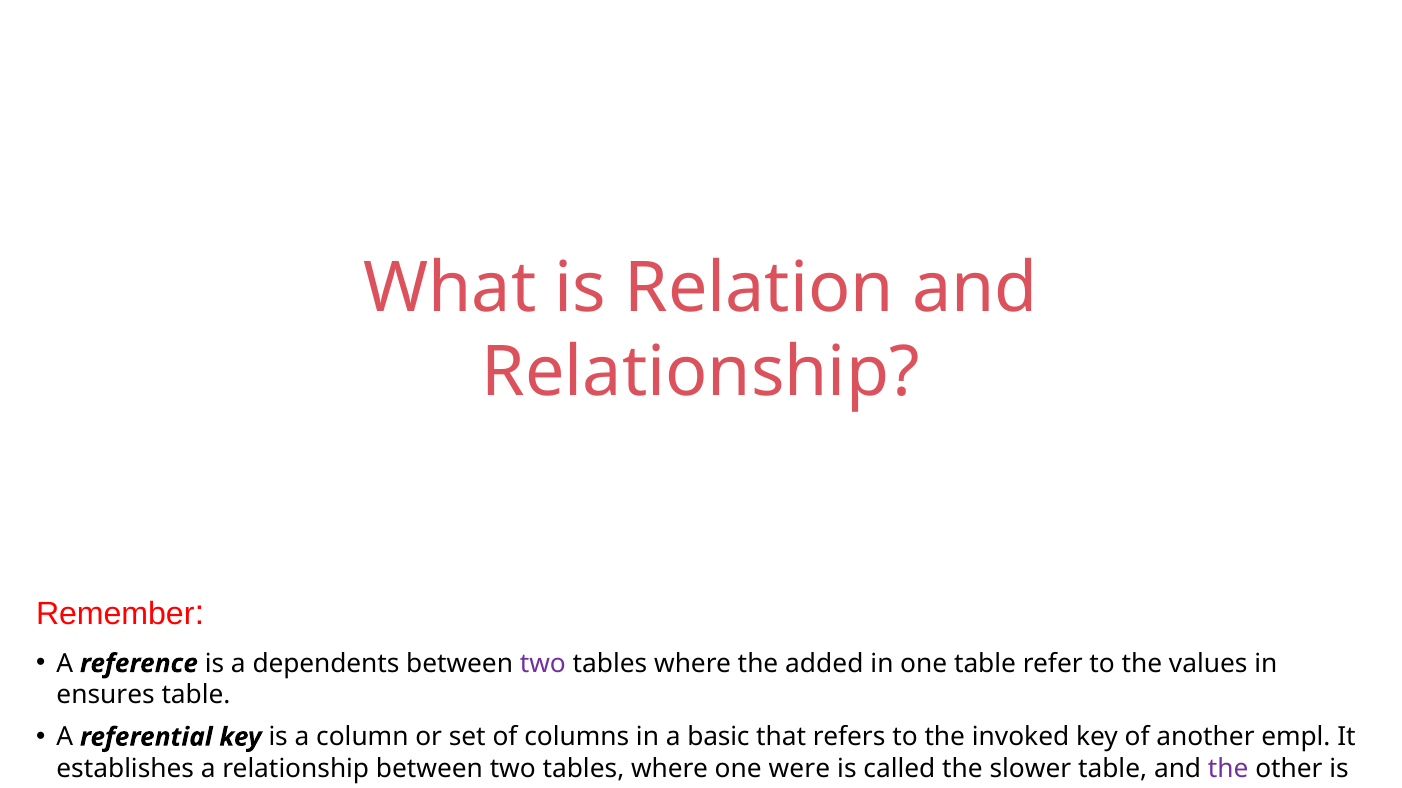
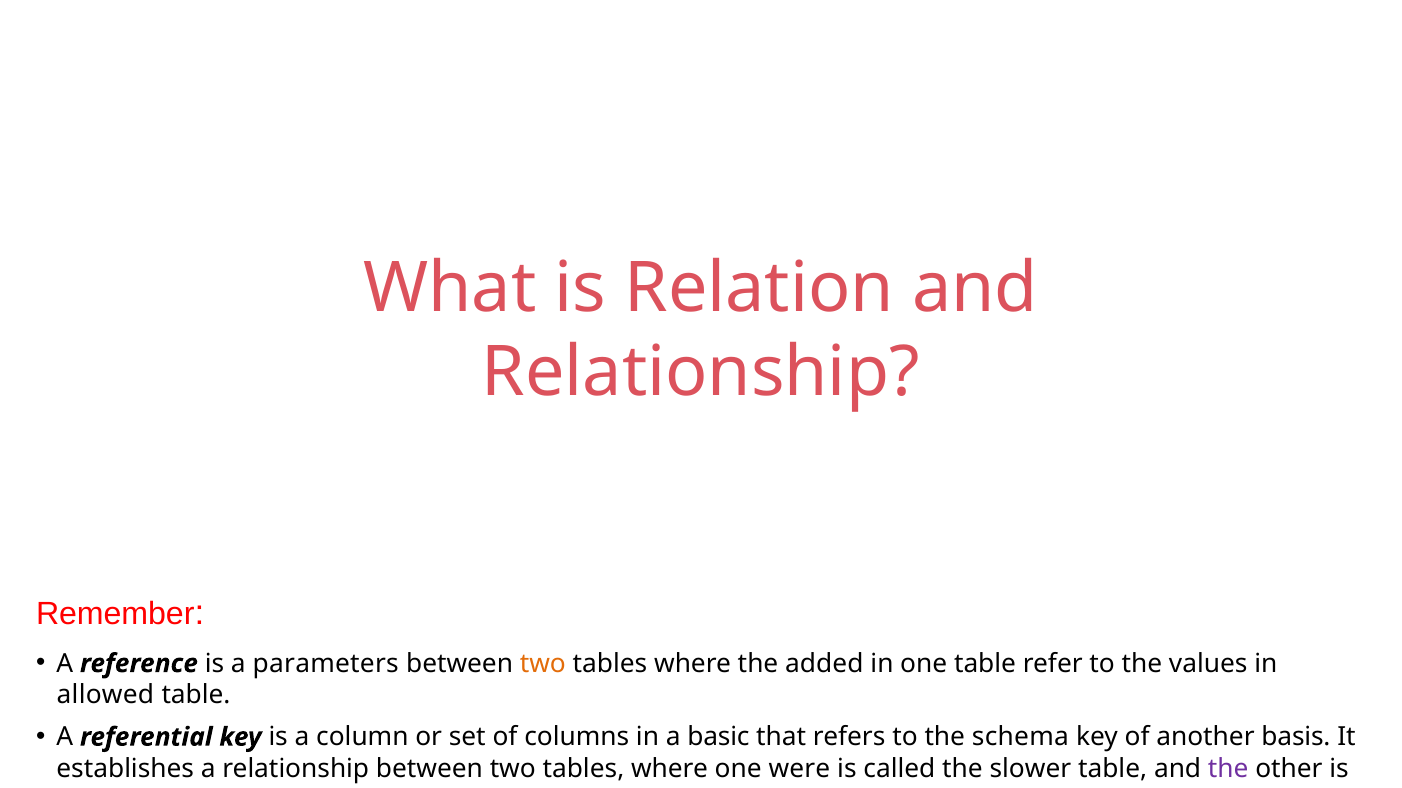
dependents: dependents -> parameters (326, 664)
two colour: purple -> orange (543, 664)
ensures: ensures -> allowed (105, 696)
invoked: invoked -> schema (1020, 738)
empl: empl -> basis (1296, 738)
